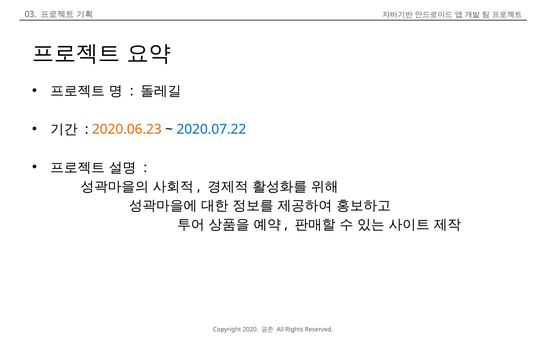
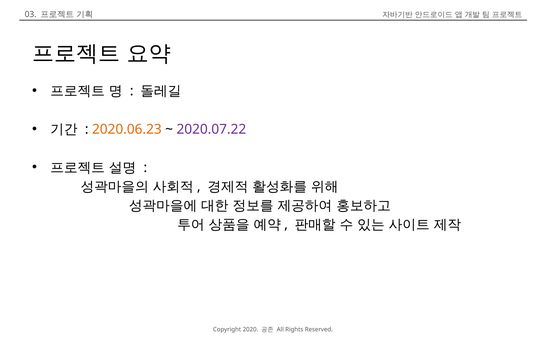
2020.07.22 colour: blue -> purple (211, 129)
